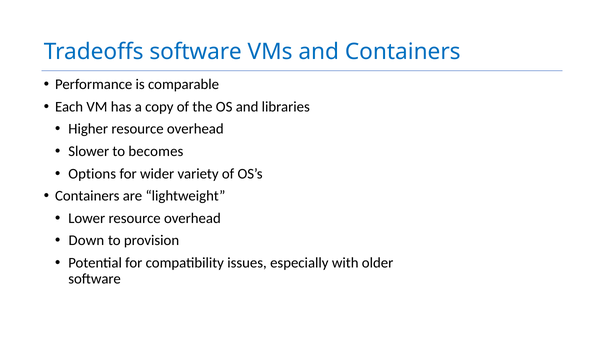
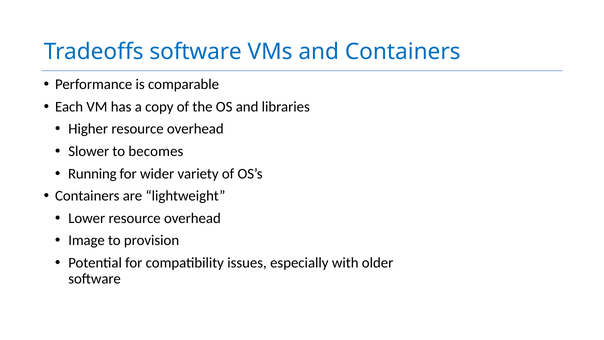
Options: Options -> Running (92, 174)
Down: Down -> Image (87, 240)
